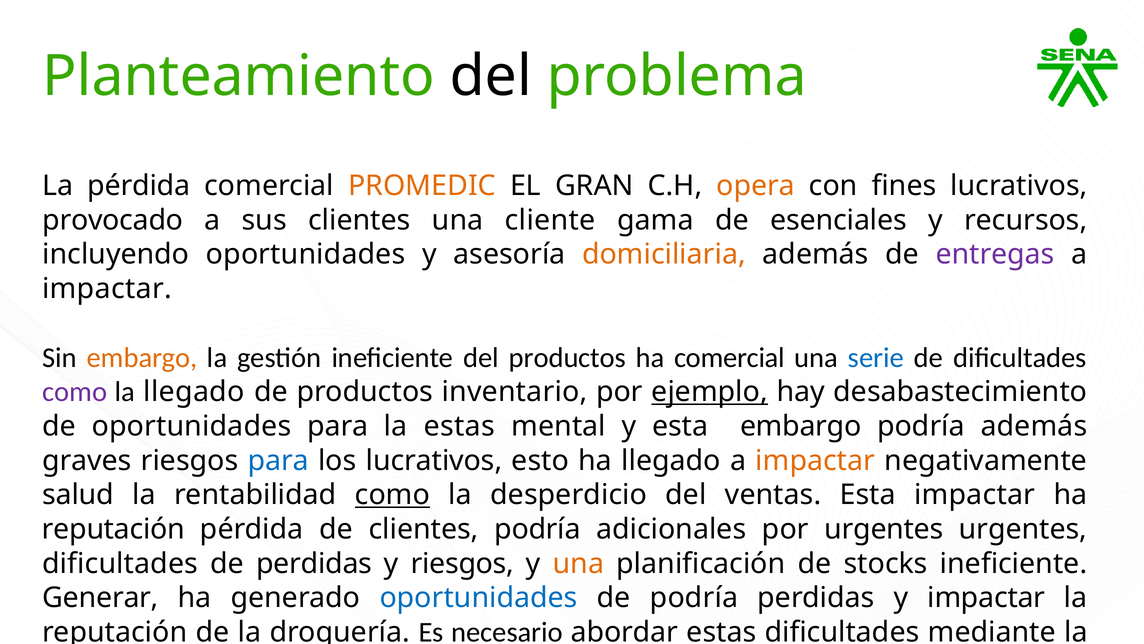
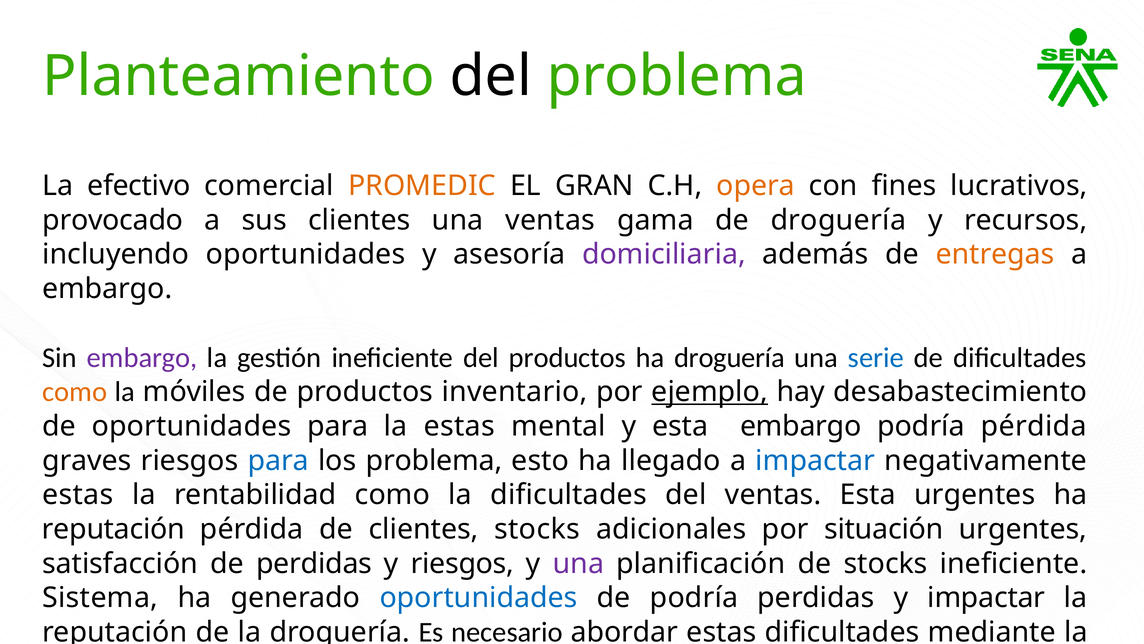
La pérdida: pérdida -> efectivo (139, 186)
una cliente: cliente -> ventas (550, 220)
de esenciales: esenciales -> droguería (838, 220)
domiciliaria colour: orange -> purple (664, 254)
entregas colour: purple -> orange (995, 254)
impactar: impactar -> embargo (107, 289)
embargo colour: orange -> purple (142, 357)
ha comercial: comercial -> droguería (730, 357)
como colour: purple -> orange (75, 392)
la llegado: llegado -> móviles (194, 392)
podría además: además -> pérdida (1034, 426)
los lucrativos: lucrativos -> problema (434, 460)
impactar colour: orange -> blue (815, 460)
salud: salud -> estas (78, 495)
como underline: present -> none (392, 495)
la desperdicio: desperdicio -> dificultades (569, 495)
Esta impactar: impactar -> urgentes (975, 495)
clientes podría: podría -> stocks (537, 529)
por urgentes: urgentes -> situación (884, 529)
dificultades: dificultades -> satisfacción (120, 563)
una colour: orange -> purple (579, 563)
Generar: Generar -> Sistema (100, 598)
